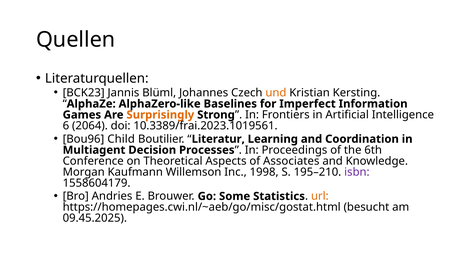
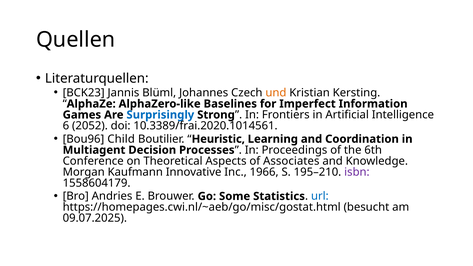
Surprisingly colour: orange -> blue (160, 115)
2064: 2064 -> 2052 (90, 126)
10.3389/frai.2023.1019561: 10.3389/frai.2023.1019561 -> 10.3389/frai.2020.1014561 (206, 126)
Literatur: Literatur -> Heuristic (218, 139)
Willemson: Willemson -> Innovative (194, 172)
1998: 1998 -> 1966 (264, 172)
url colour: orange -> blue (320, 196)
09.45.2025: 09.45.2025 -> 09.07.2025 (95, 218)
